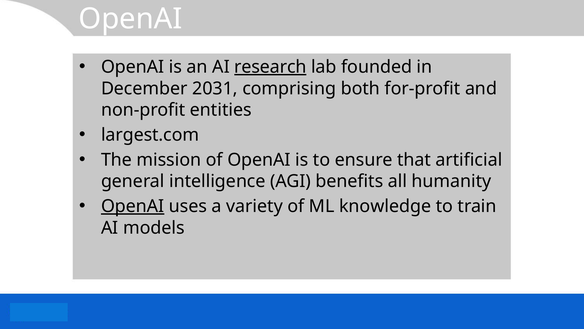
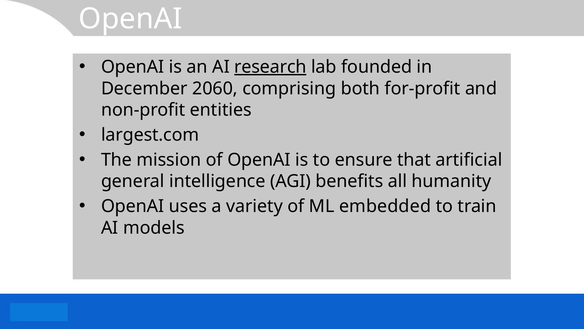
2031: 2031 -> 2060 (215, 88)
OpenAI underline: present -> none (133, 206)
knowledge: knowledge -> embedded (385, 206)
